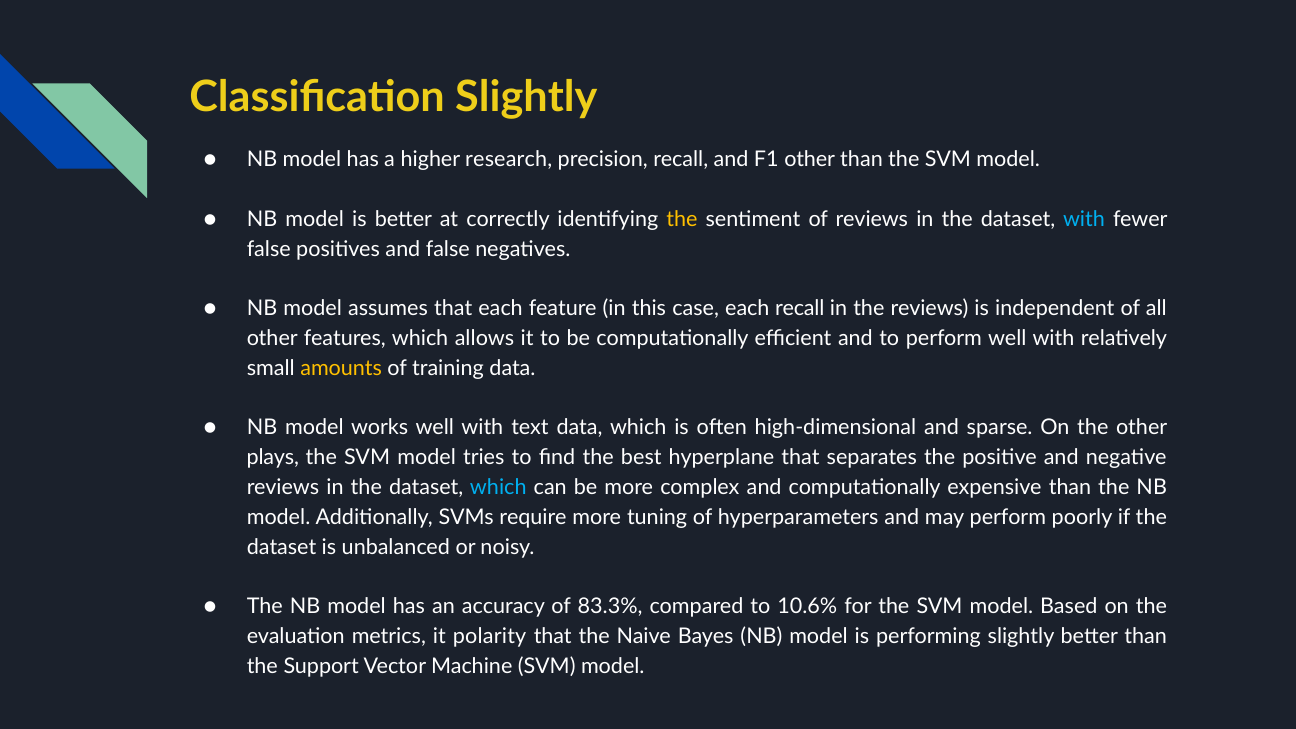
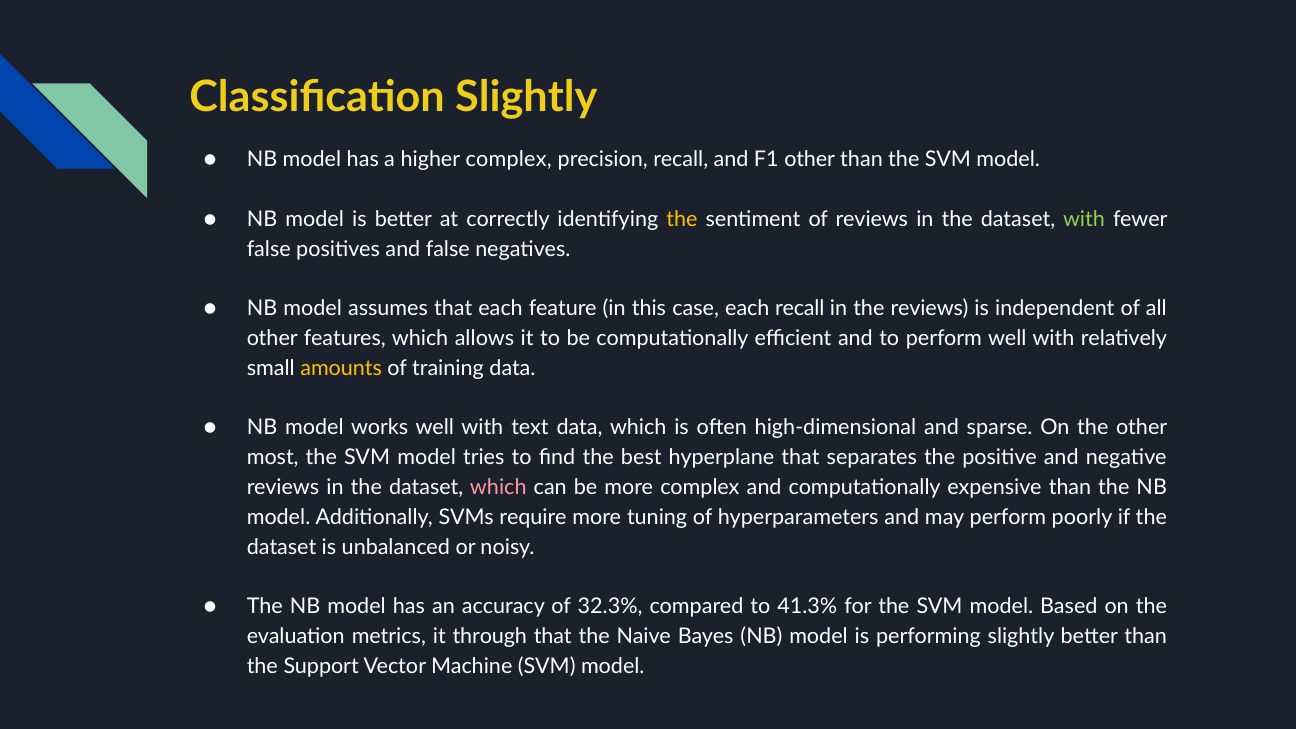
higher research: research -> complex (509, 160)
with colour: light blue -> light green (1084, 219)
plays: plays -> most (273, 458)
which colour: light blue -> pink (498, 487)
83.3%: 83.3% -> 32.3% (610, 607)
10.6%: 10.6% -> 41.3% (807, 607)
polarity: polarity -> through (490, 636)
